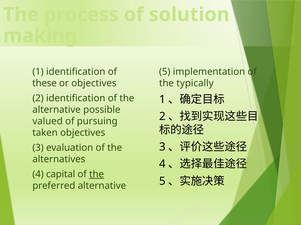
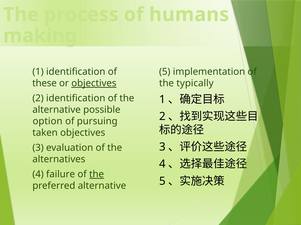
solution: solution -> humans (189, 15)
objectives underline: none -> present (94, 84)
valued: valued -> option (48, 122)
capital: capital -> failure (61, 175)
